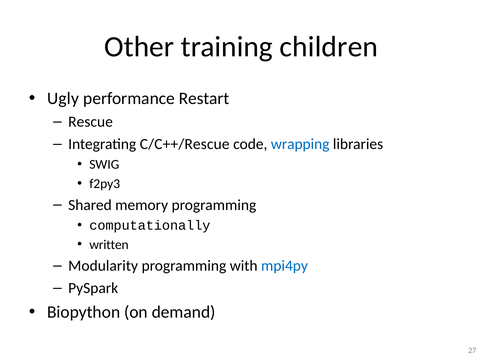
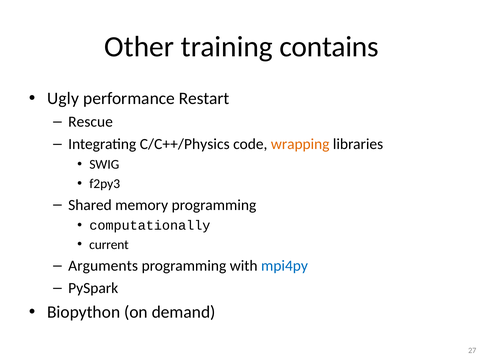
children: children -> contains (329, 47)
C/C++/Rescue: C/C++/Rescue -> C/C++/Physics (185, 144)
wrapping colour: blue -> orange (300, 144)
written: written -> current (109, 245)
Modularity: Modularity -> Arguments (103, 266)
